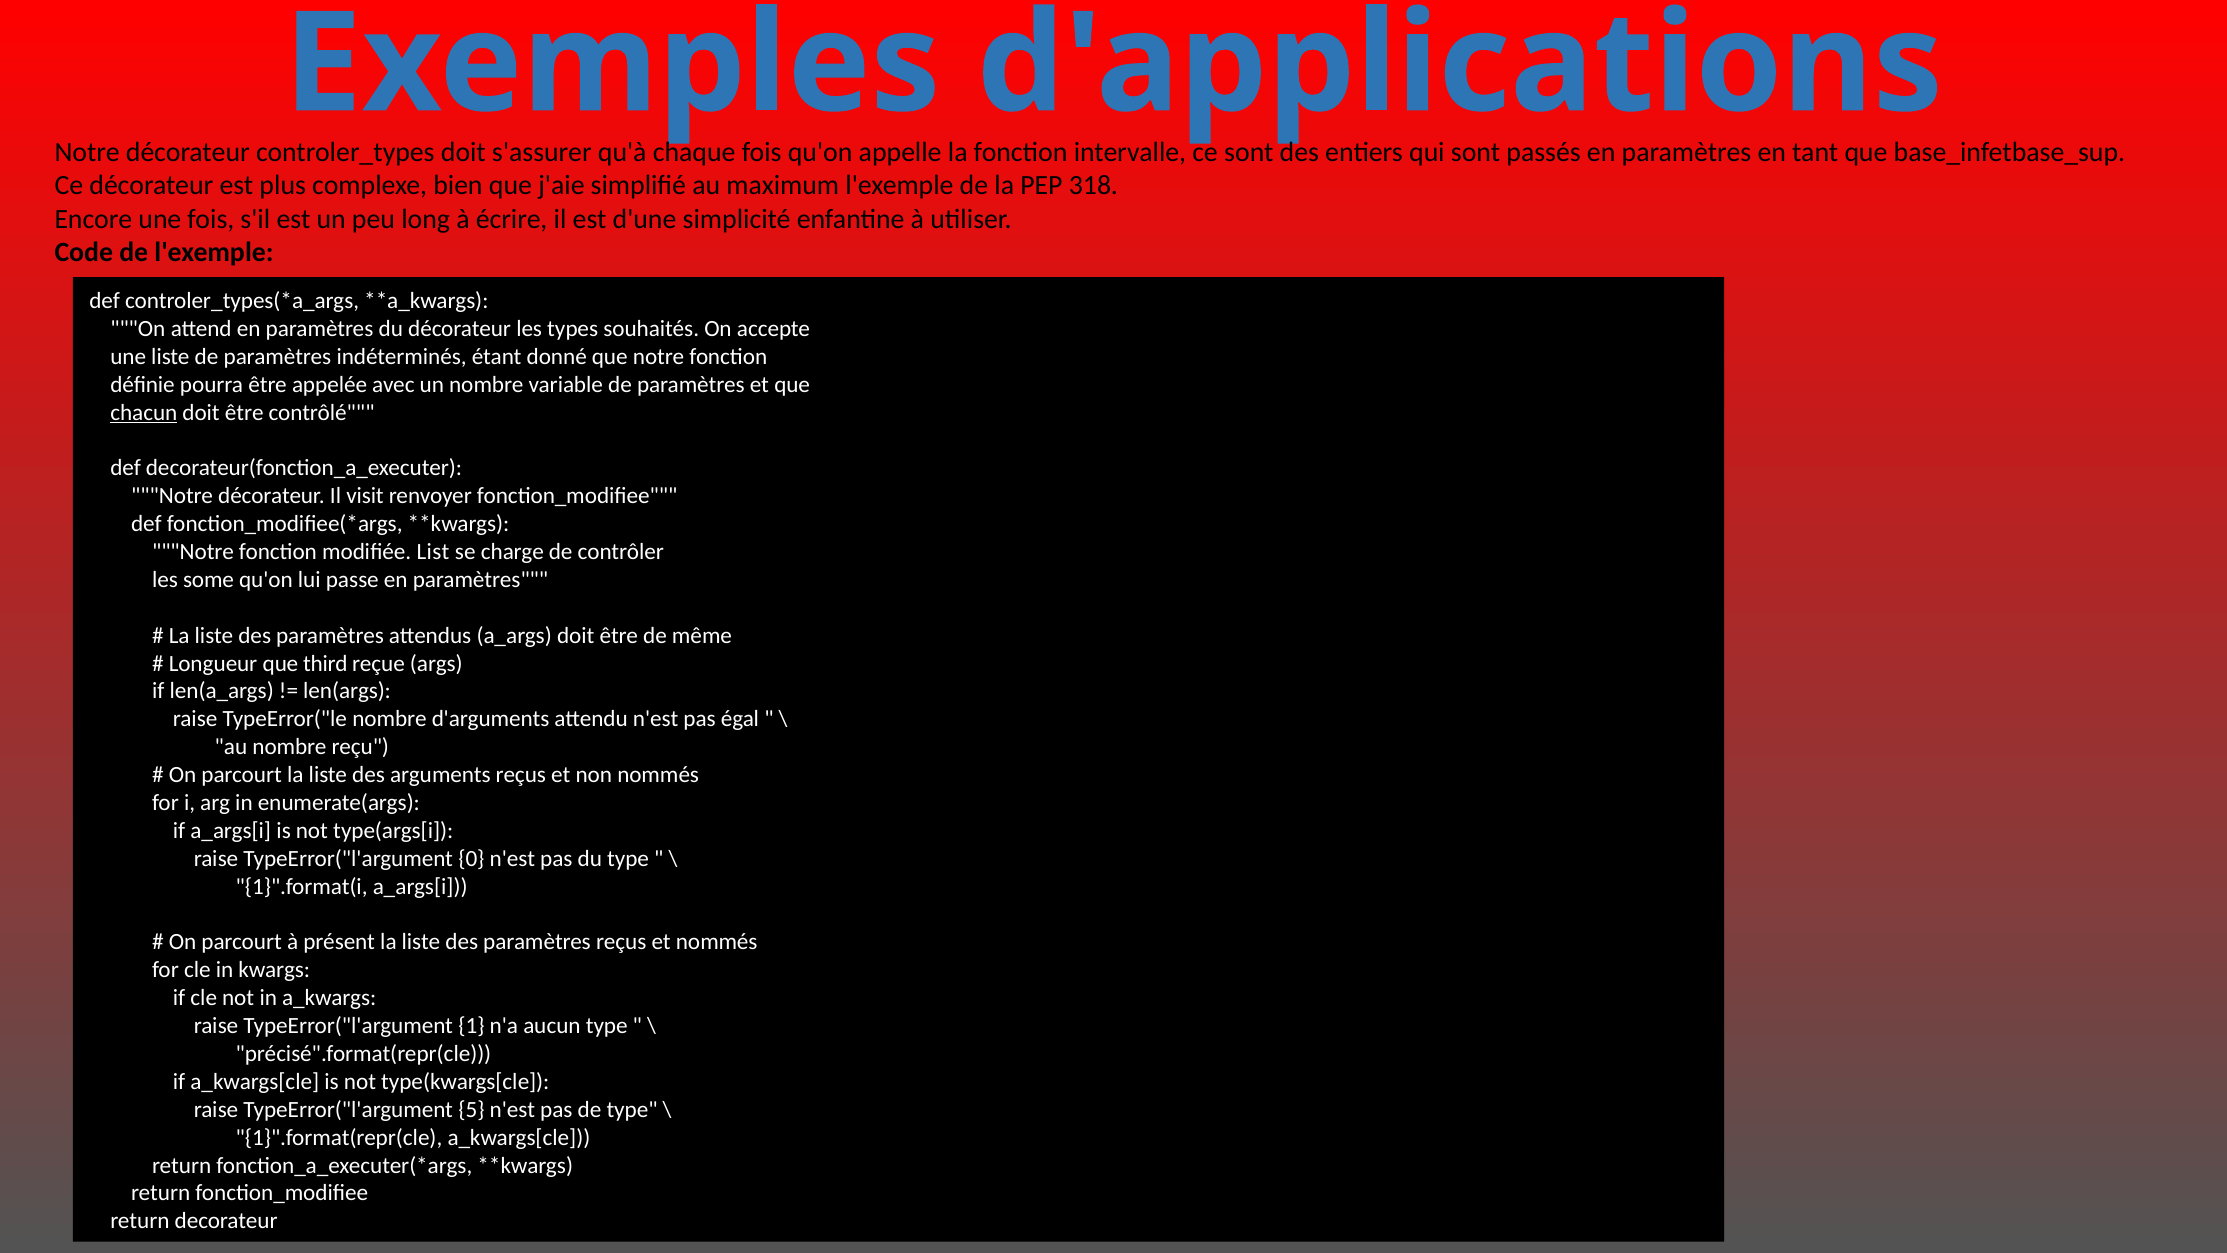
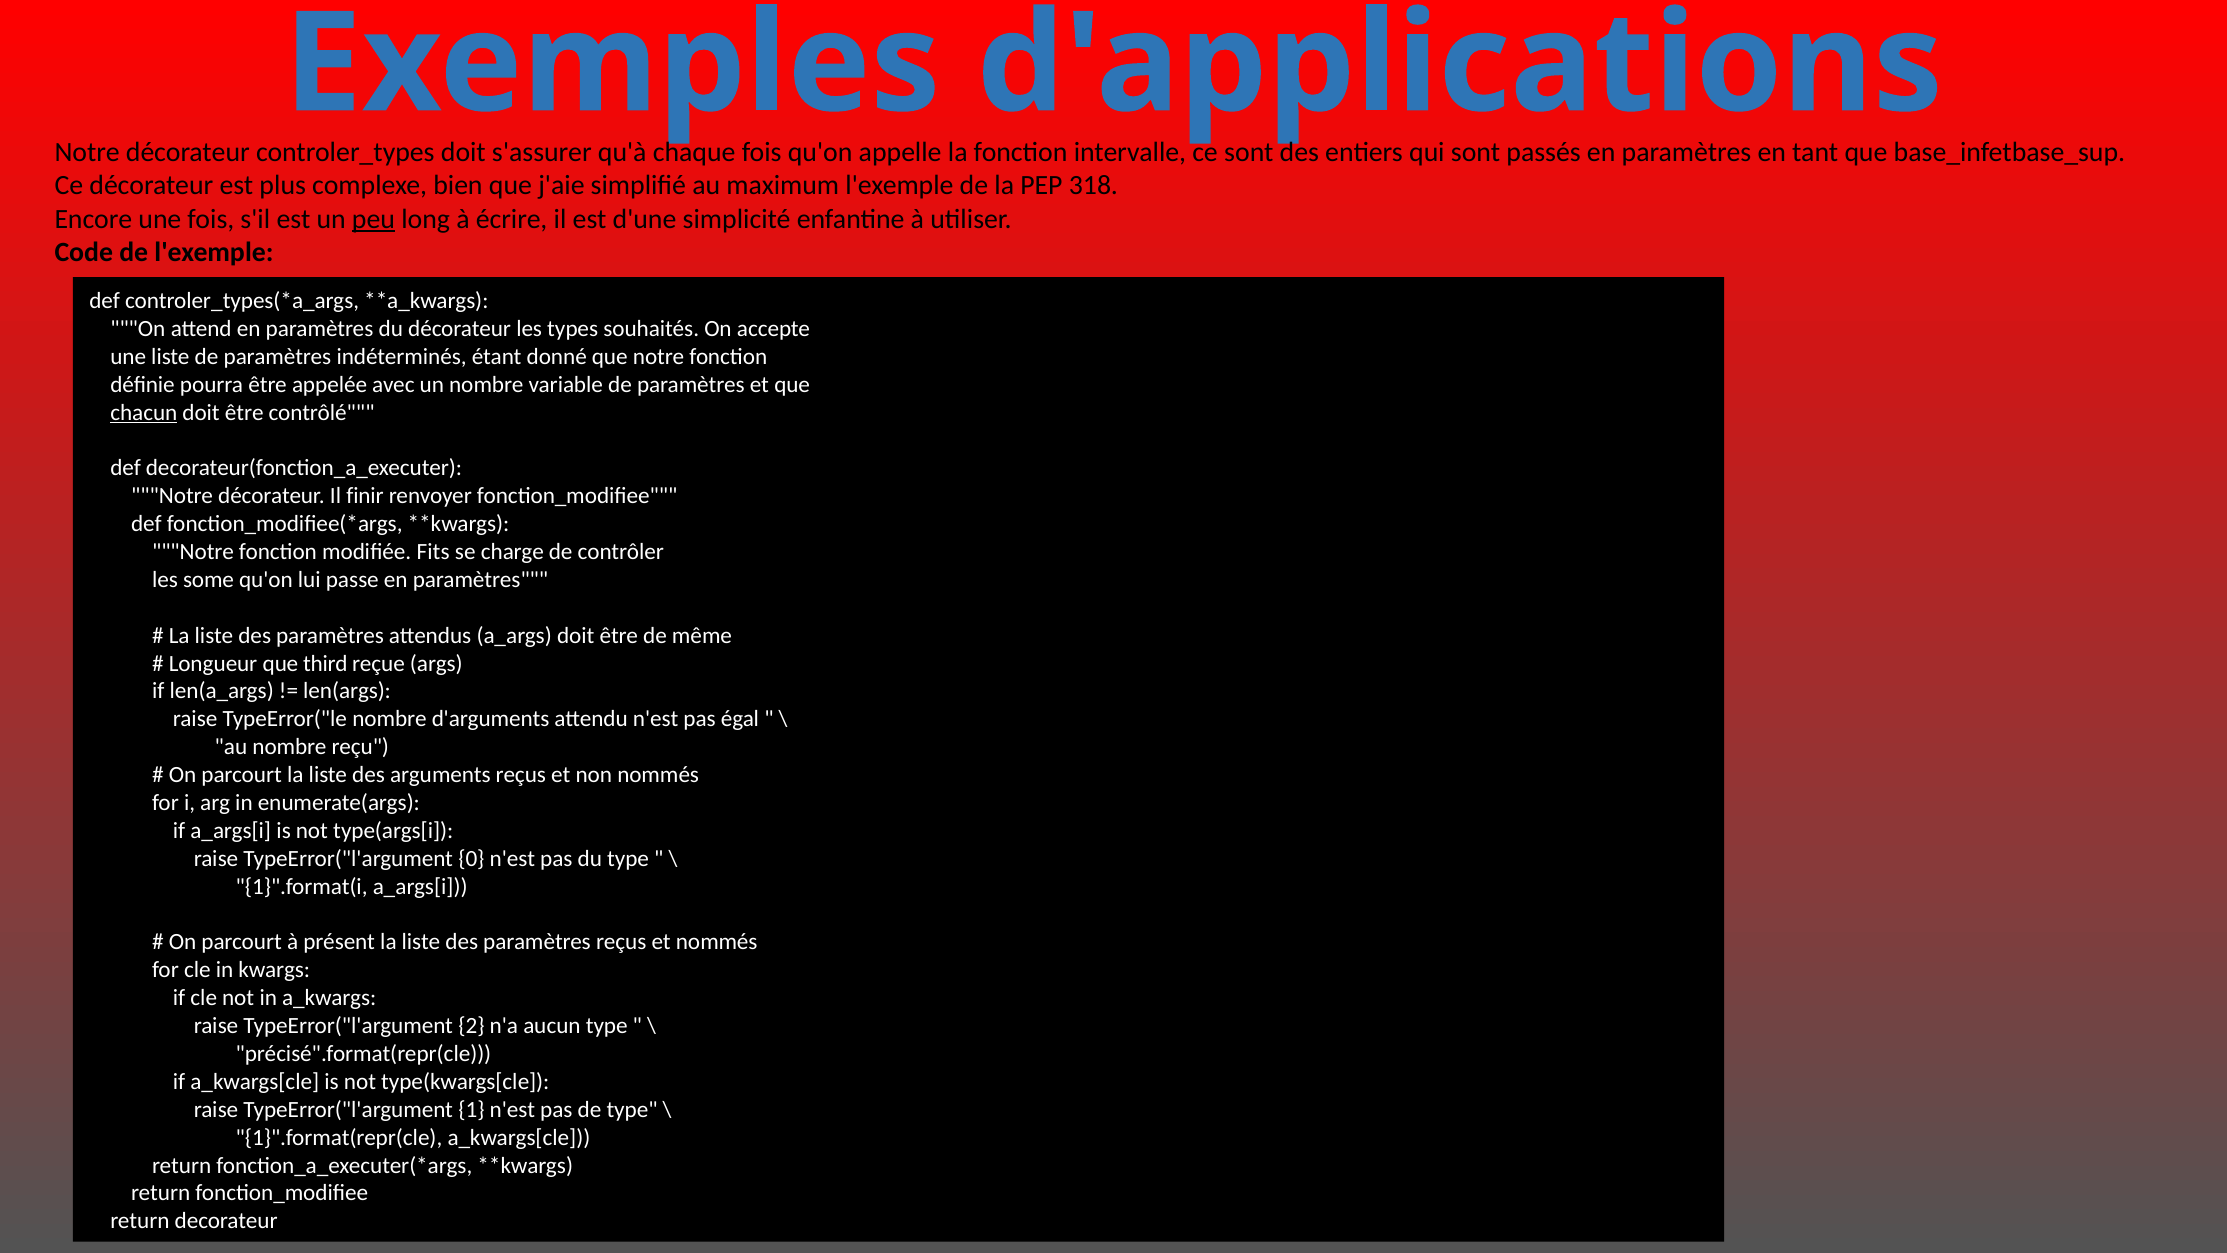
peu underline: none -> present (373, 219)
visit: visit -> finir (365, 496)
List: List -> Fits (433, 552)
1: 1 -> 2 (471, 1026)
5: 5 -> 1 (471, 1109)
